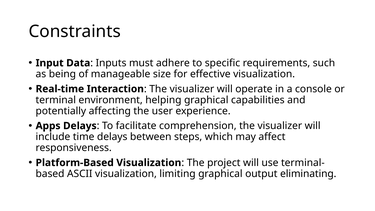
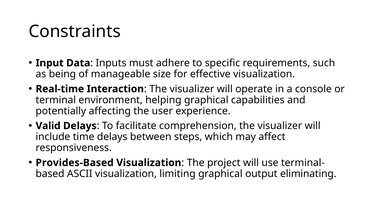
Apps: Apps -> Valid (48, 126)
Platform-Based: Platform-Based -> Provides-Based (75, 163)
